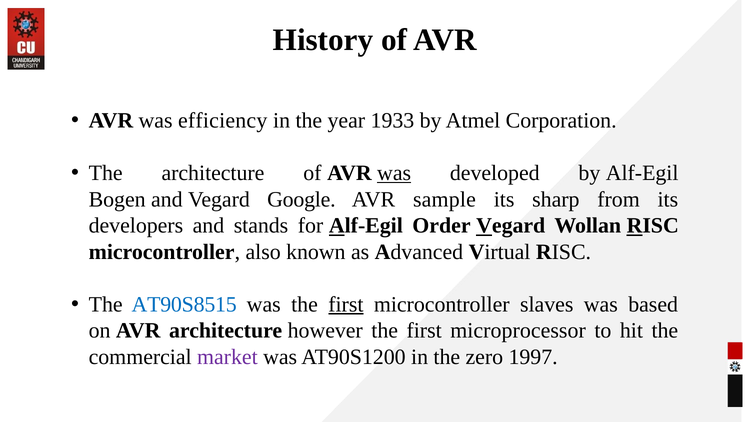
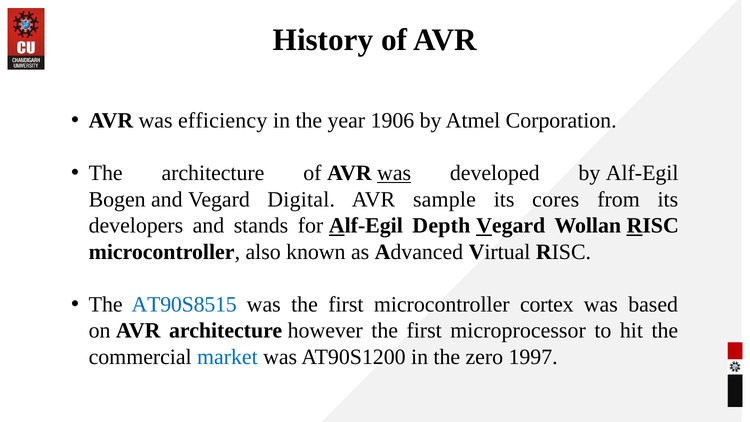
1933: 1933 -> 1906 (392, 121)
Google: Google -> Digital (301, 199)
sharp: sharp -> cores (556, 199)
Order: Order -> Depth (441, 226)
first underline: present -> none (346, 304)
slaves: slaves -> cortex (547, 304)
market colour: purple -> blue (227, 357)
